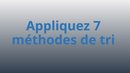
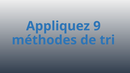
7: 7 -> 9 (97, 26)
